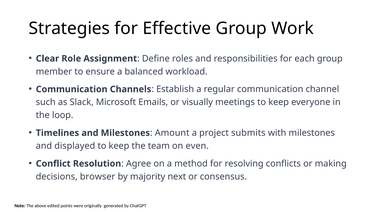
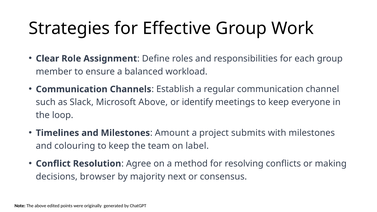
Microsoft Emails: Emails -> Above (153, 102)
visually: visually -> identify (197, 102)
displayed: displayed -> colouring (75, 146)
even: even -> label (197, 146)
